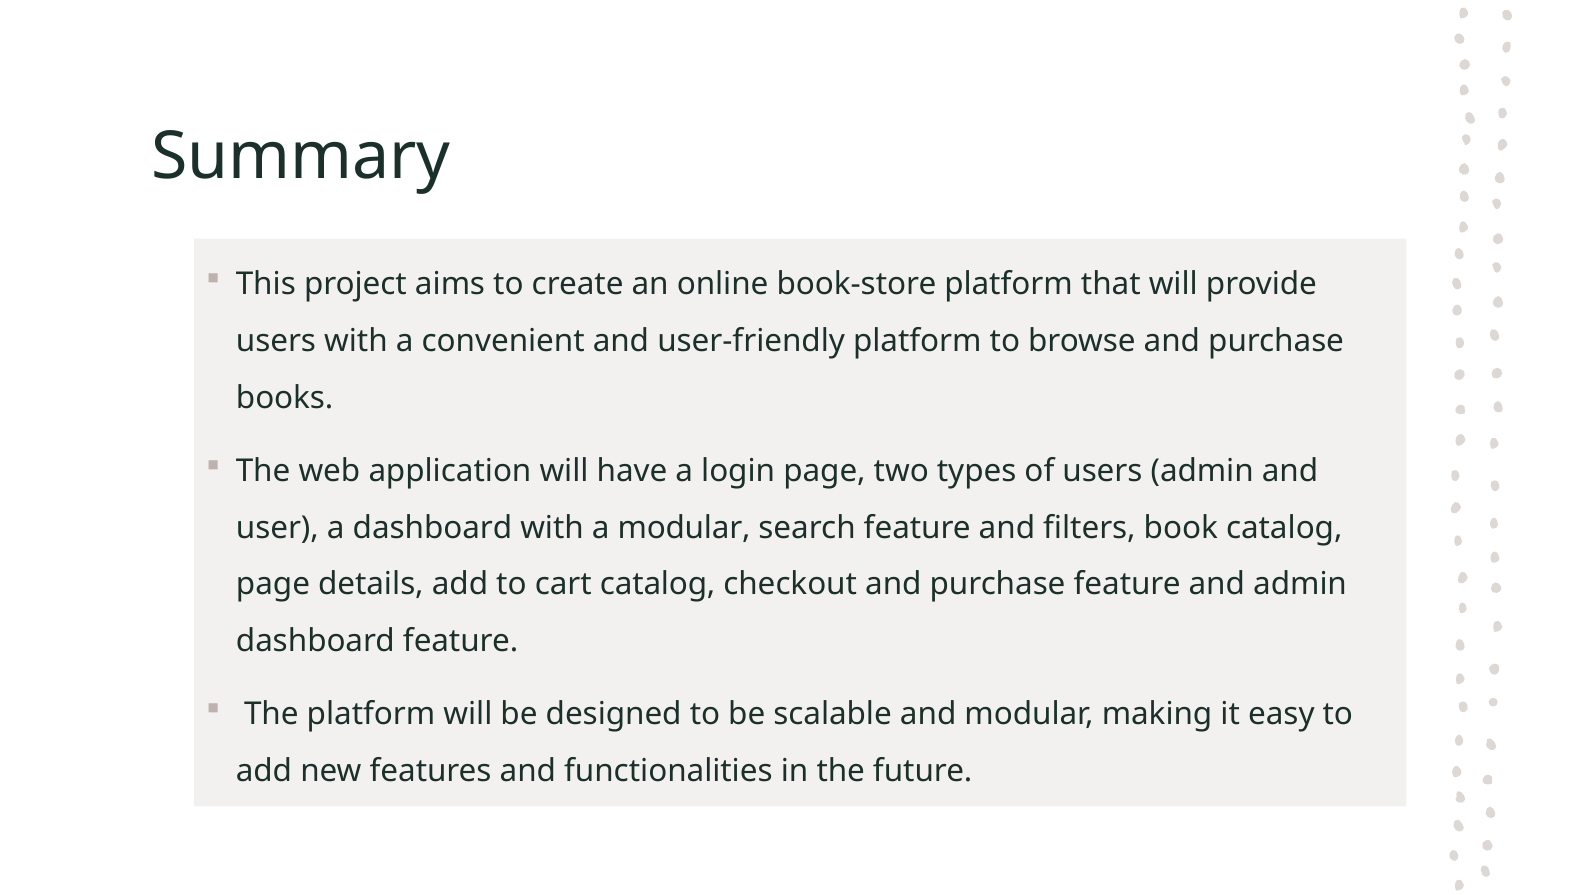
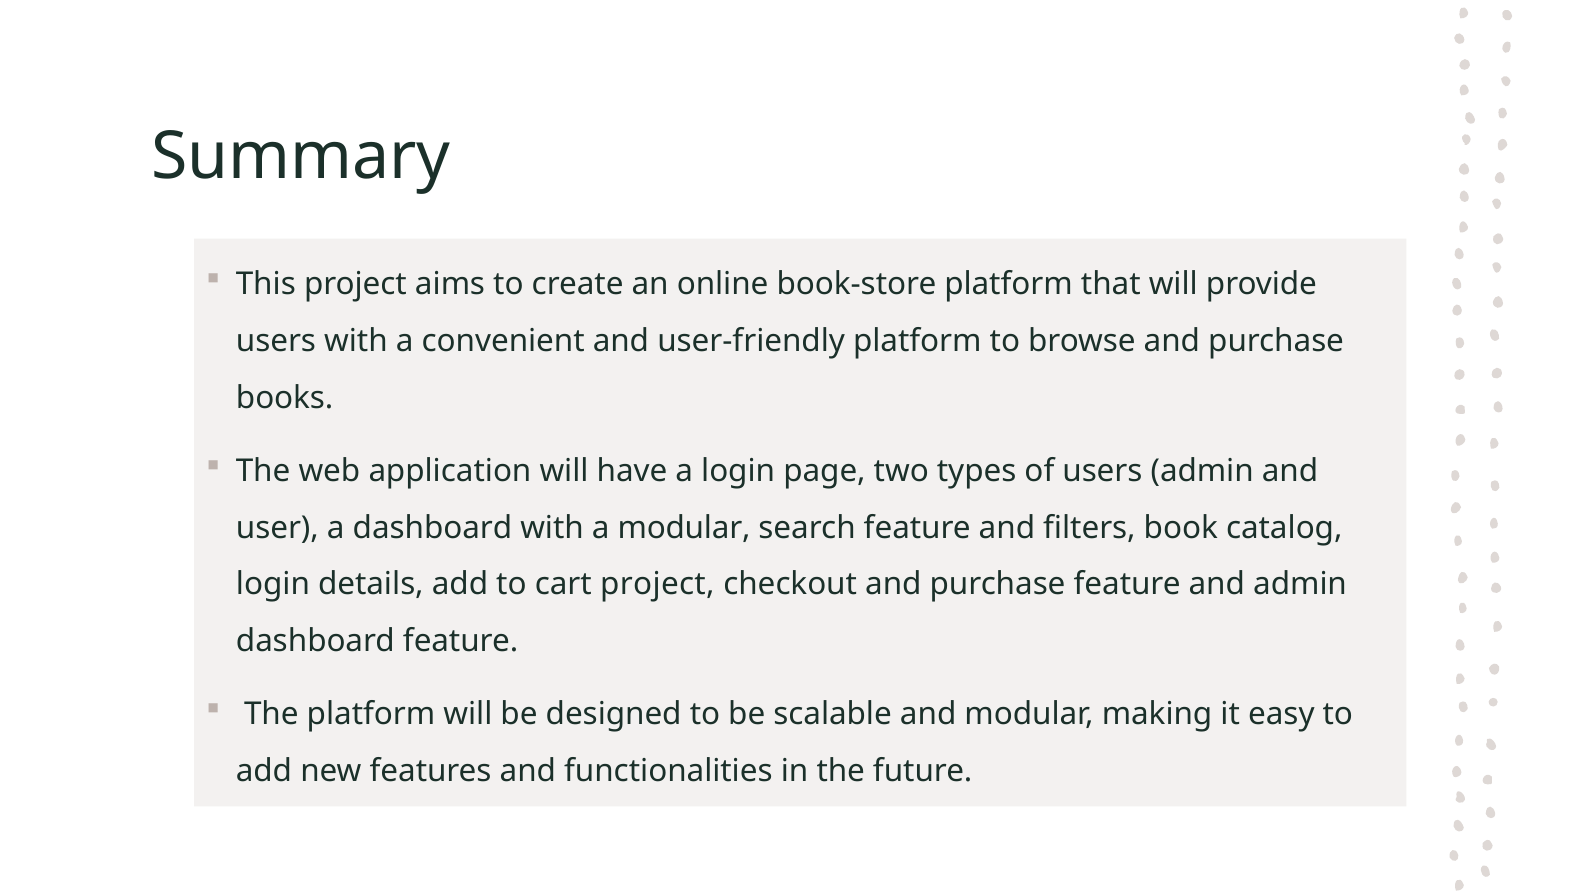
page: page -> login (273, 584)
cart catalog: catalog -> project (657, 584)
